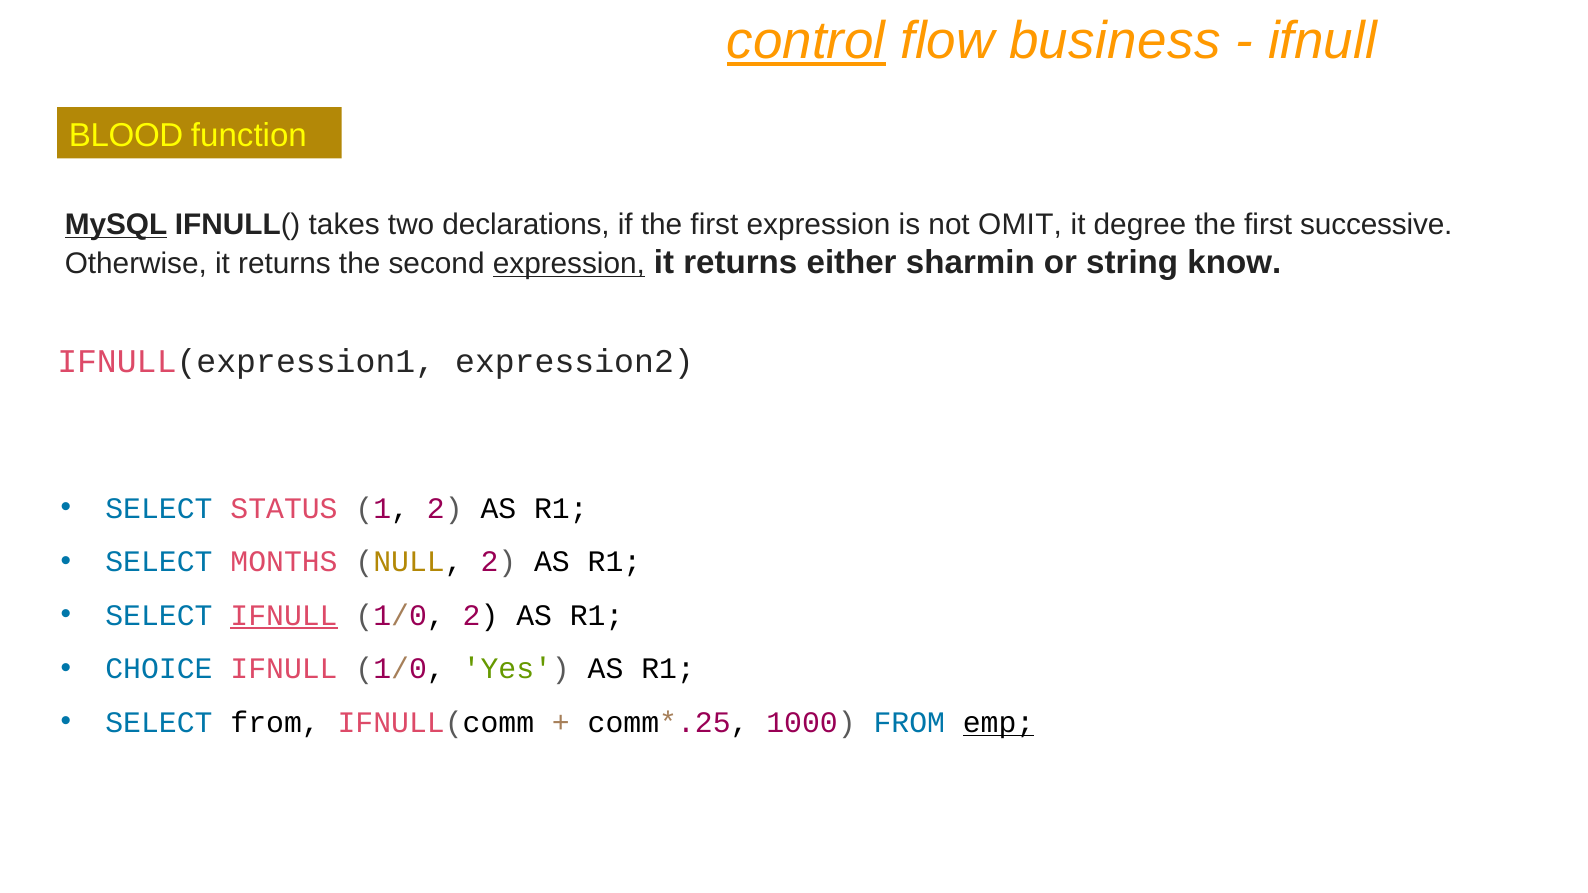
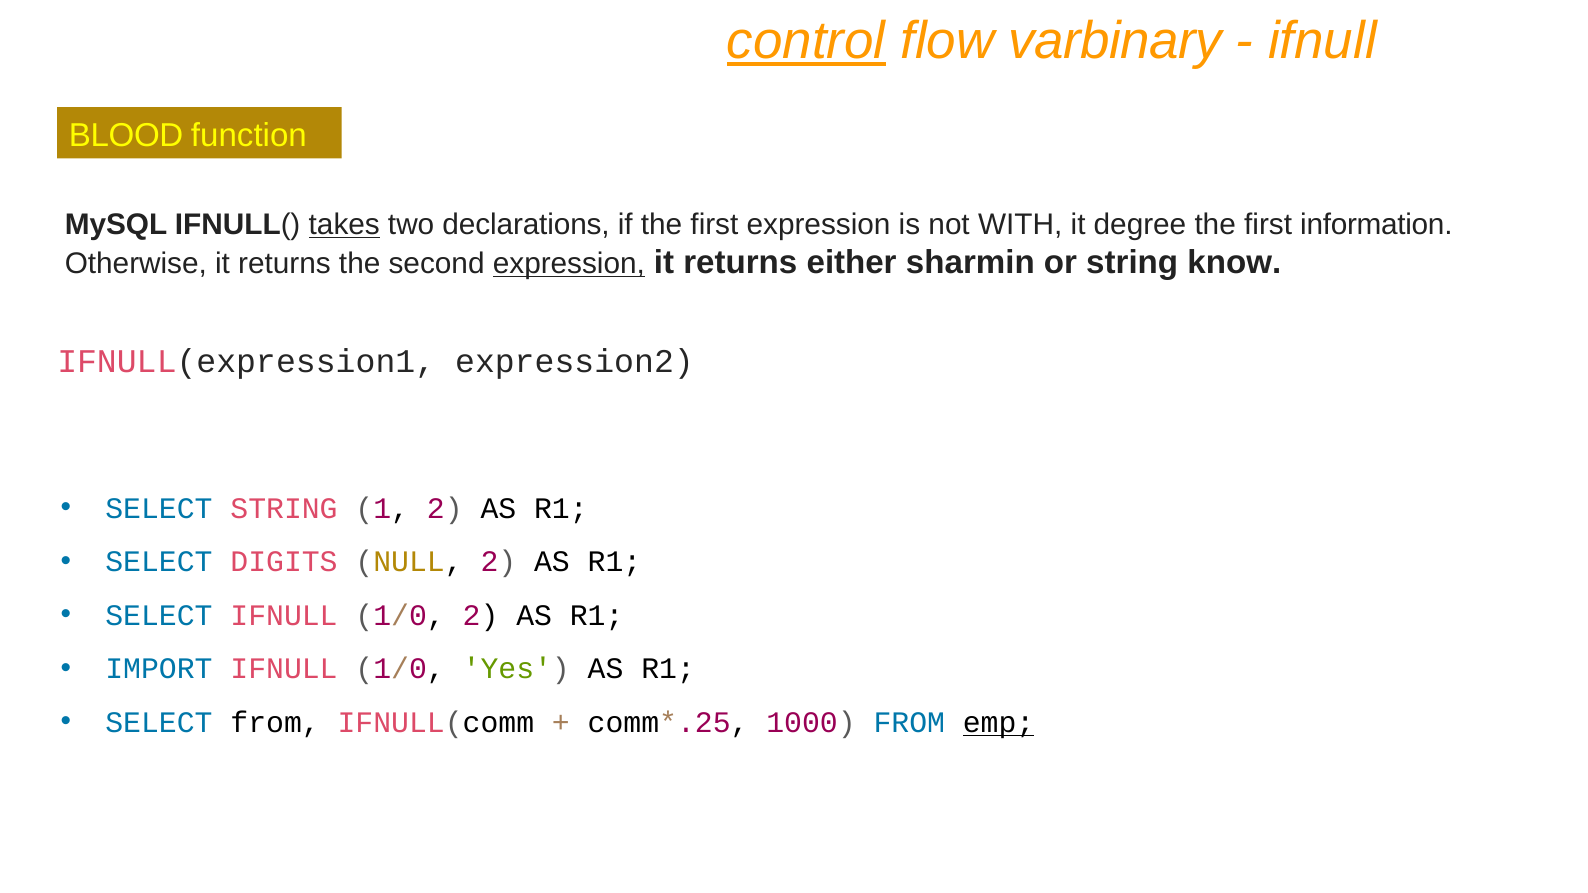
business: business -> varbinary (1115, 41)
MySQL underline: present -> none (116, 225)
takes underline: none -> present (344, 225)
OMIT: OMIT -> WITH (1020, 225)
successive: successive -> information (1376, 225)
SELECT STATUS: STATUS -> STRING (284, 508)
MONTHS: MONTHS -> DIGITS (284, 562)
IFNULL underline: present -> none (284, 616)
CHOICE: CHOICE -> IMPORT (159, 669)
